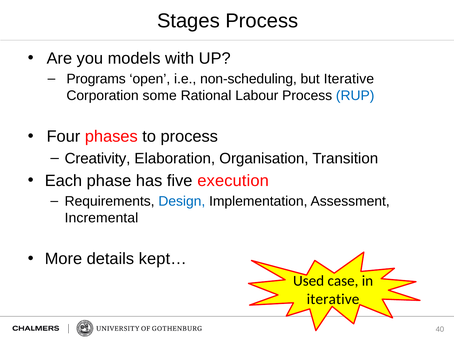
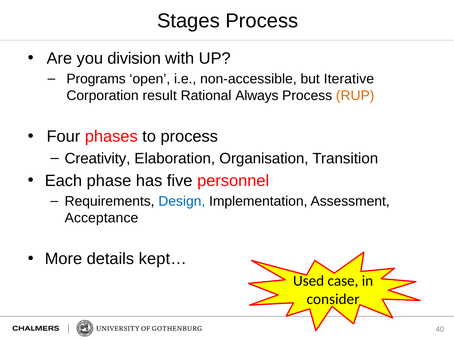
models: models -> division (134, 58)
non-scheduling: non-scheduling -> non-accessible (248, 79)
some: some -> result (160, 96)
Labour: Labour -> Always (257, 96)
RUP colour: blue -> orange (355, 96)
execution: execution -> personnel (233, 181)
Incremental: Incremental -> Acceptance (101, 218)
iterative: iterative -> consider (333, 299)
